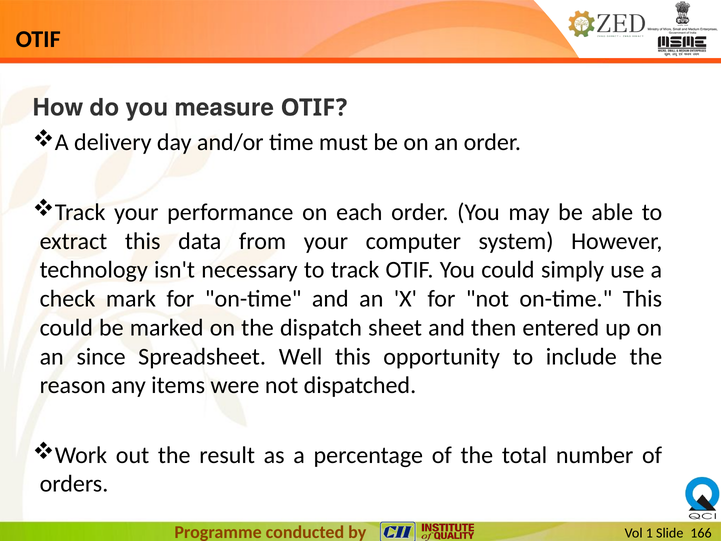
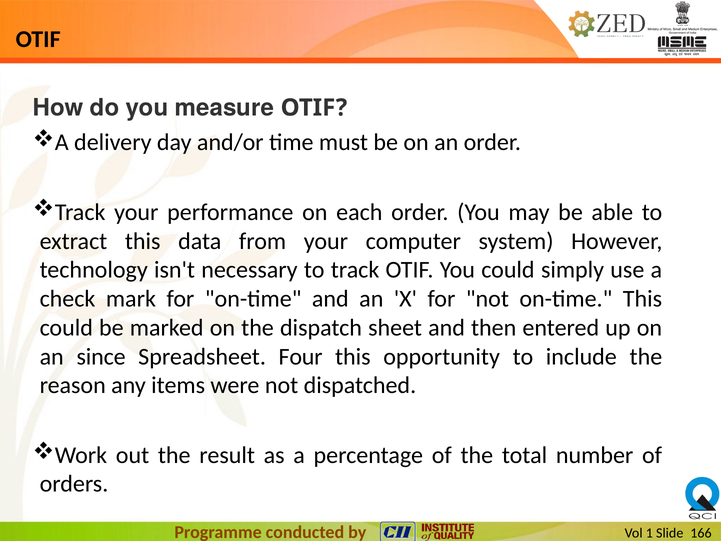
Well: Well -> Four (301, 356)
